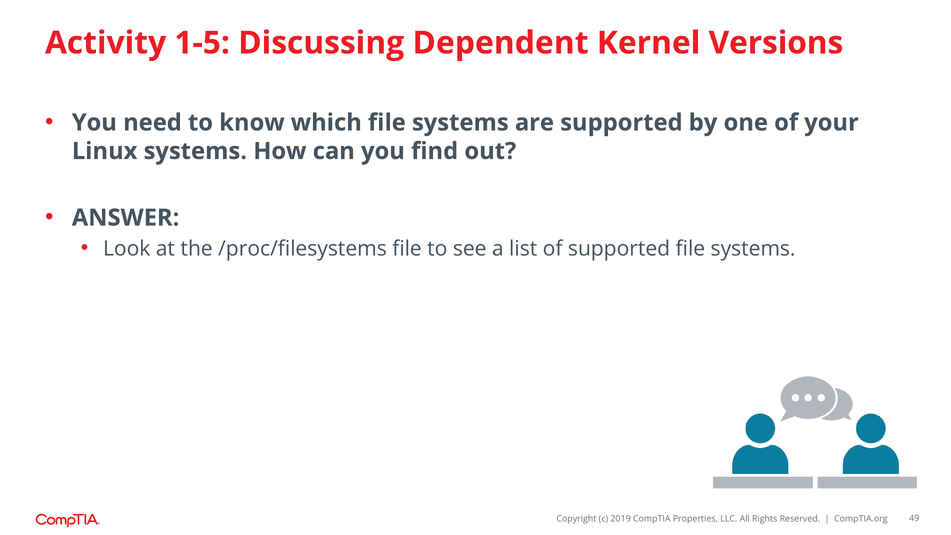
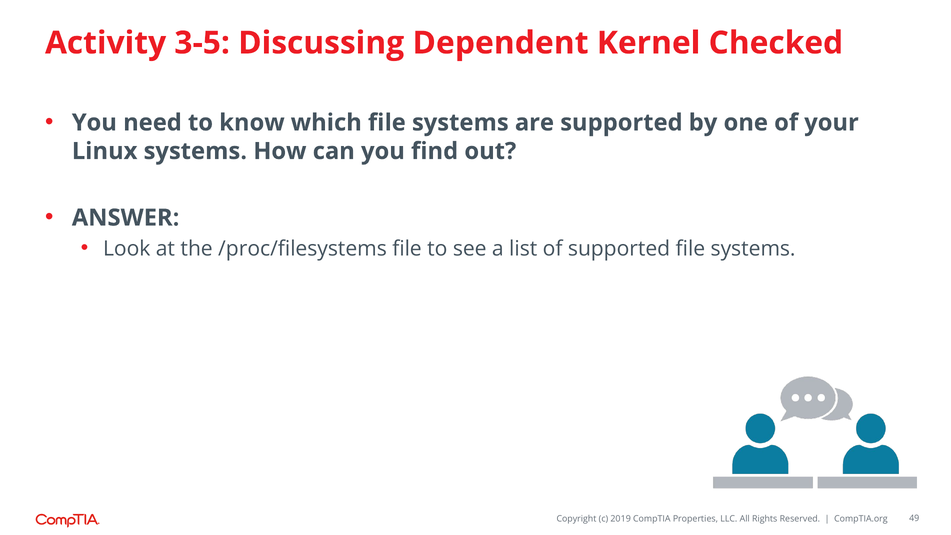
1-5: 1-5 -> 3-5 (202, 43)
Versions: Versions -> Checked (776, 43)
